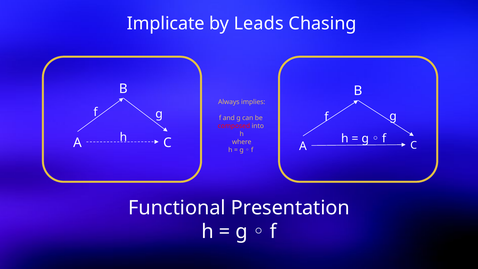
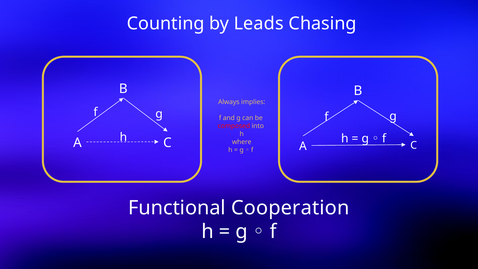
Implicate: Implicate -> Counting (166, 24)
Presentation: Presentation -> Cooperation (290, 208)
